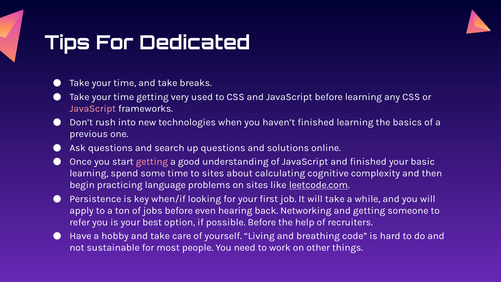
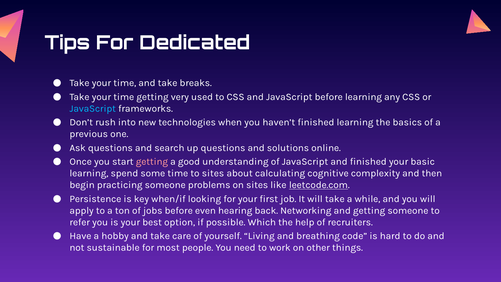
JavaScript colour: pink -> light blue (93, 109)
practicing language: language -> someone (165, 185)
possible Before: Before -> Which (262, 222)
